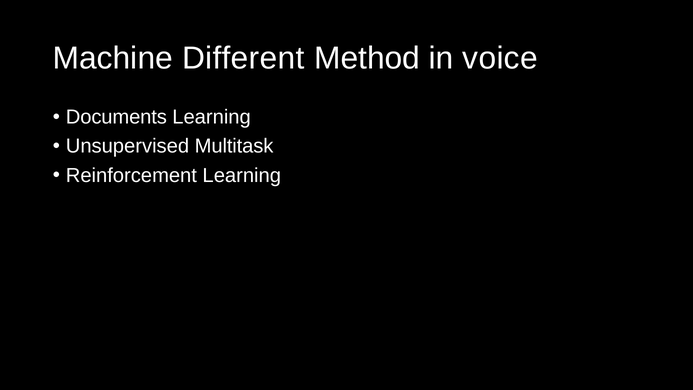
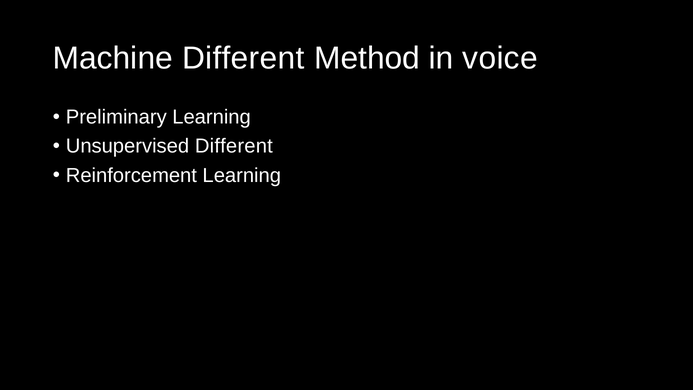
Documents: Documents -> Preliminary (116, 117)
Unsupervised Multitask: Multitask -> Different (234, 146)
